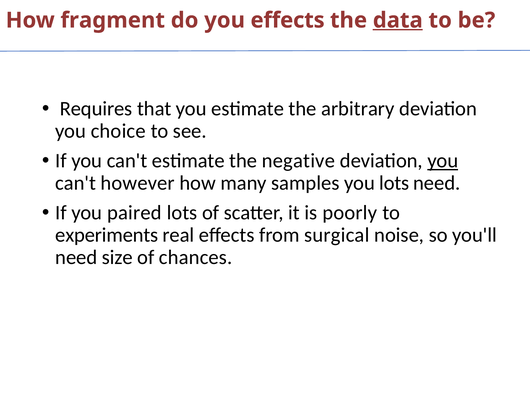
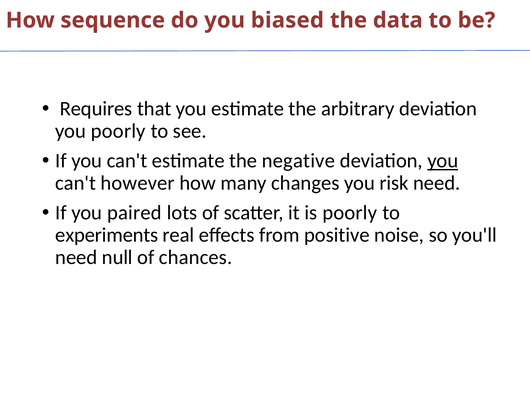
fragment: fragment -> sequence (113, 20)
you effects: effects -> biased (287, 20)
data underline: present -> none (398, 20)
you choice: choice -> poorly (118, 131)
samples: samples -> changes (305, 183)
you lots: lots -> risk (394, 183)
surgical: surgical -> positive (337, 235)
size: size -> null (117, 257)
